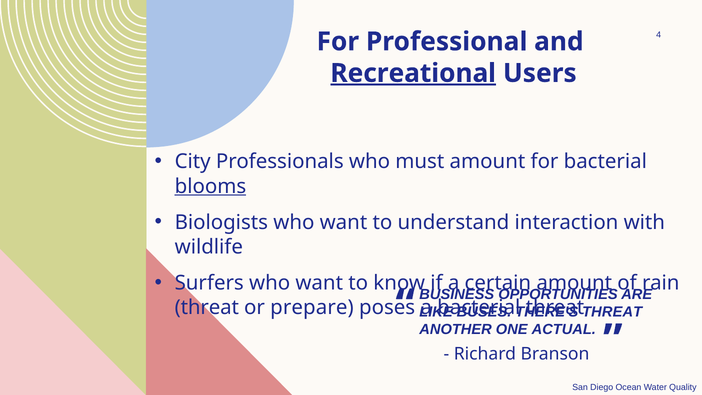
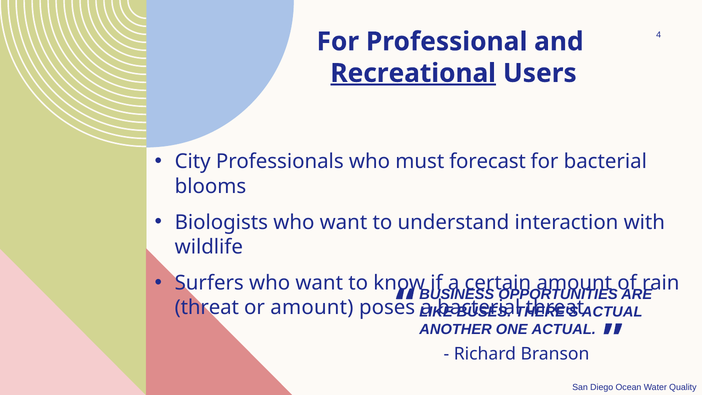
must amount: amount -> forecast (488, 162)
blooms underline: present -> none (210, 186)
or prepare: prepare -> amount (312, 307)
THREAT: THREAT -> ACTUAL (612, 312)
